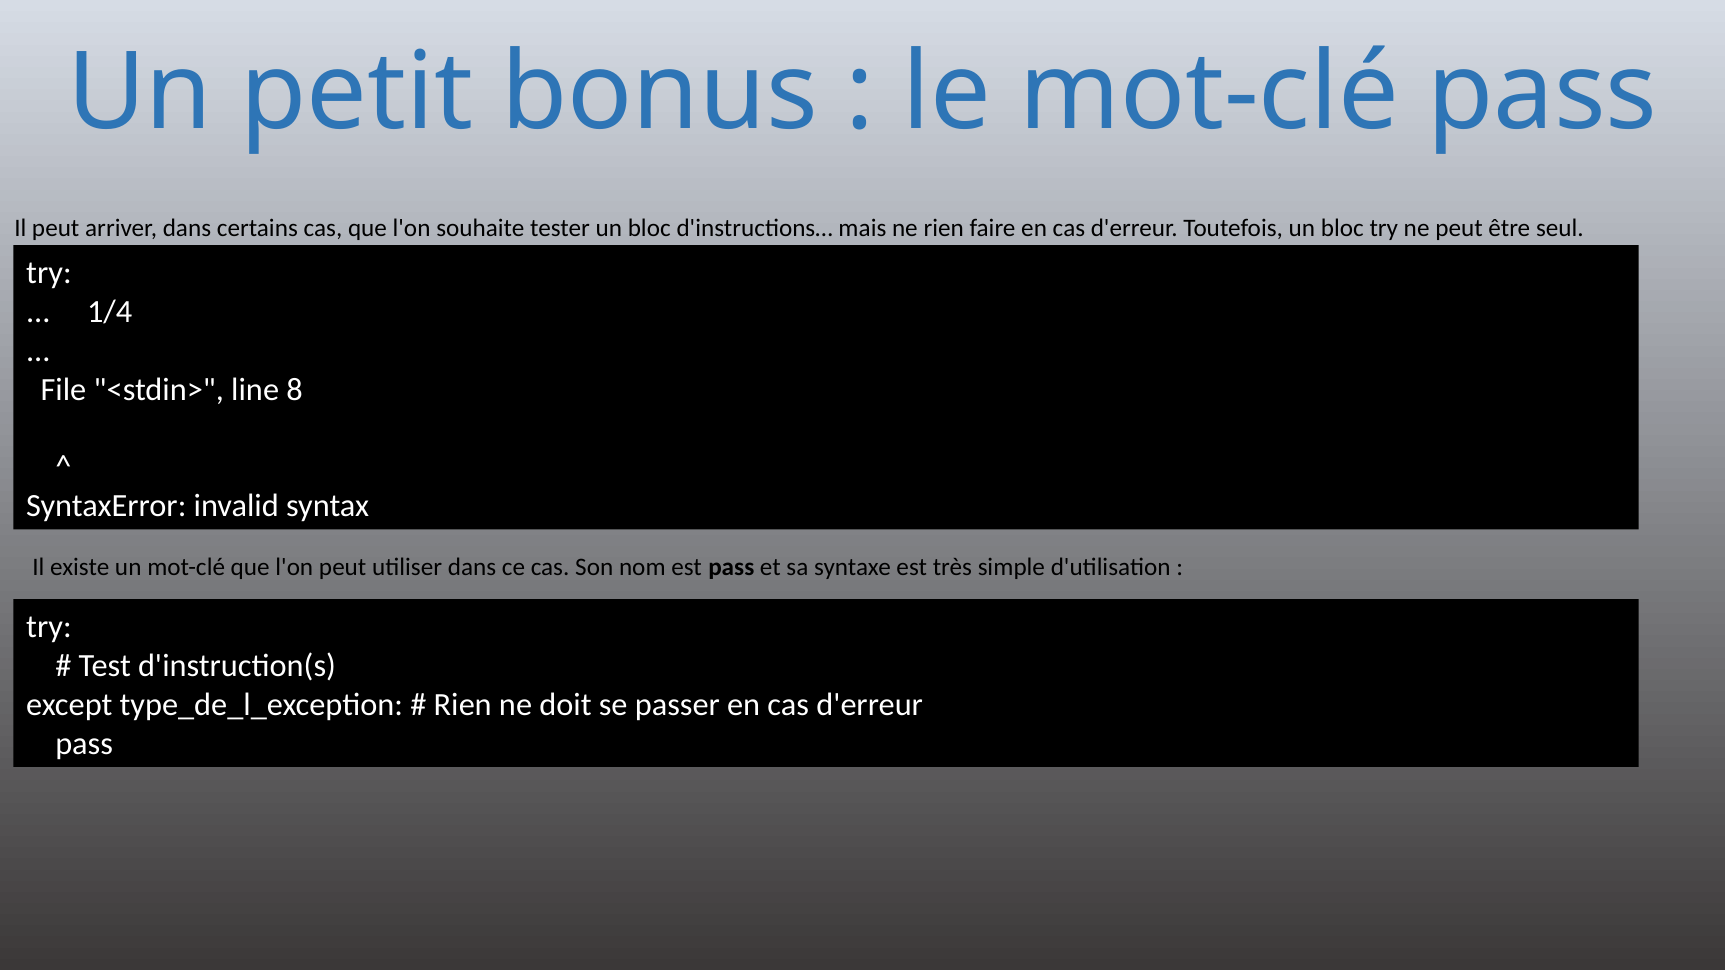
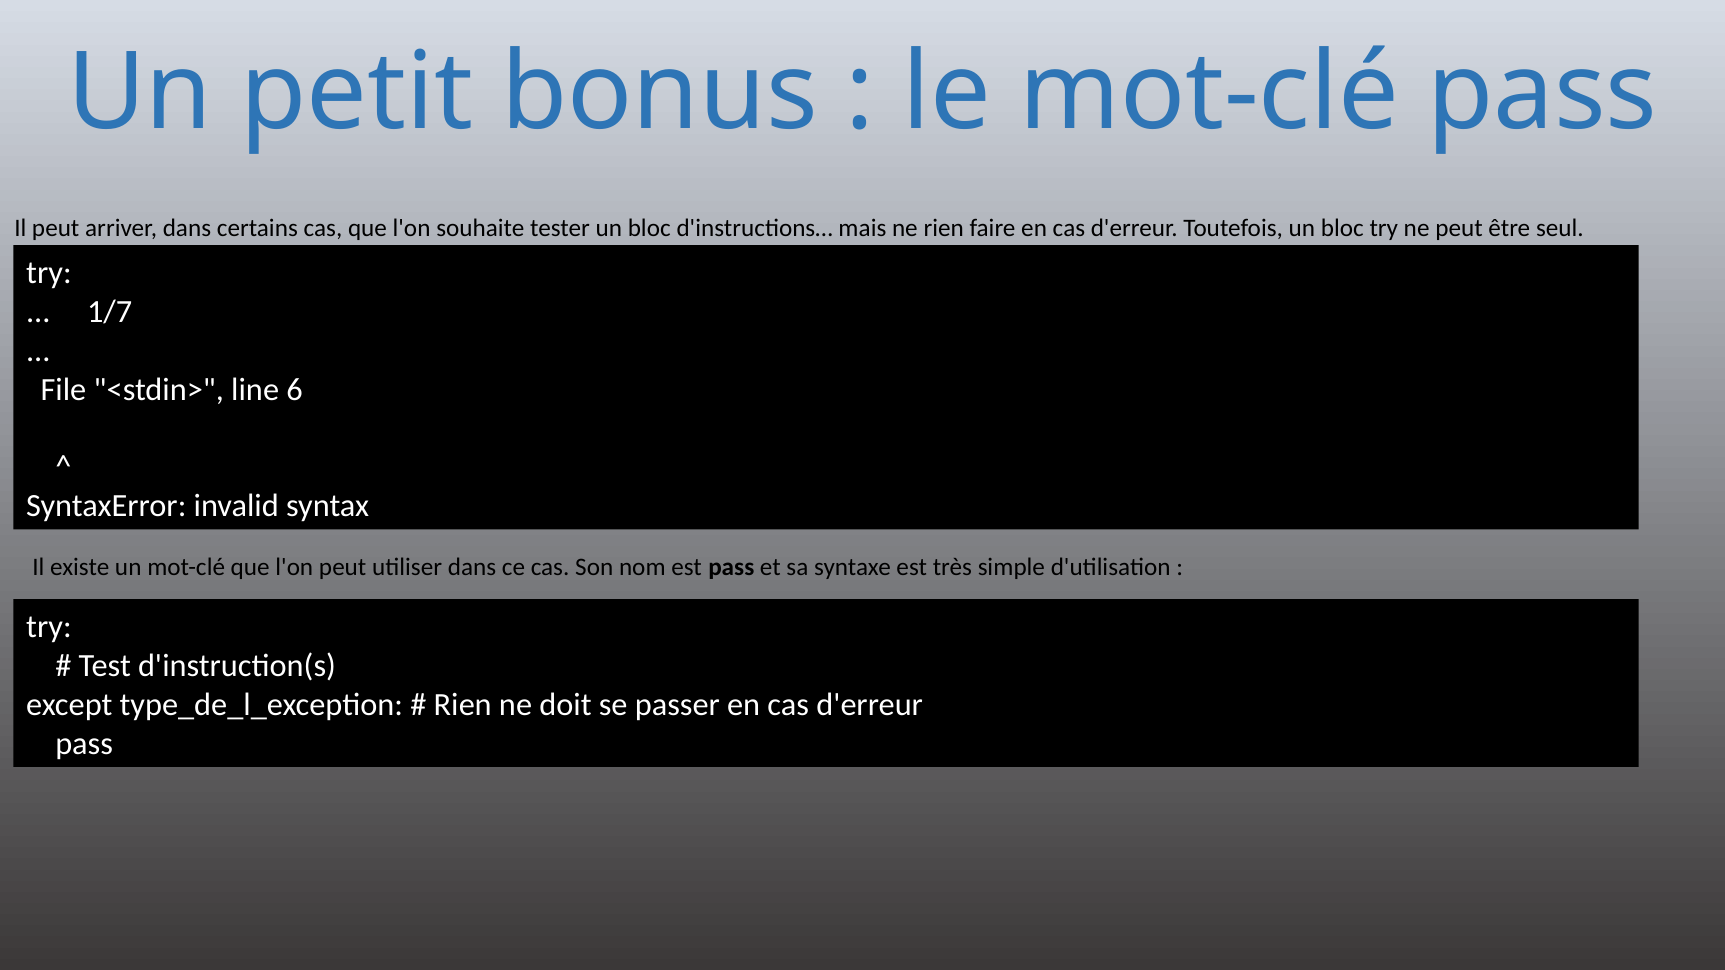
1/4: 1/4 -> 1/7 (110, 312)
8: 8 -> 6 (295, 390)
